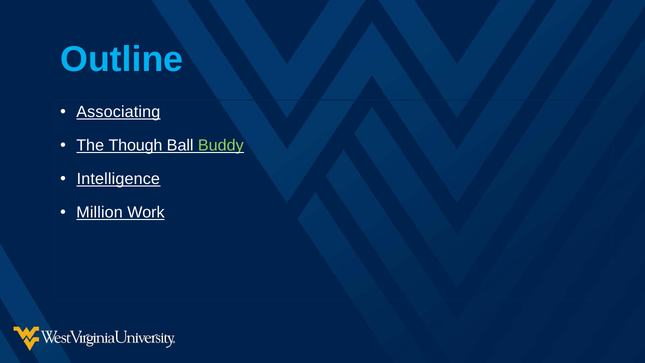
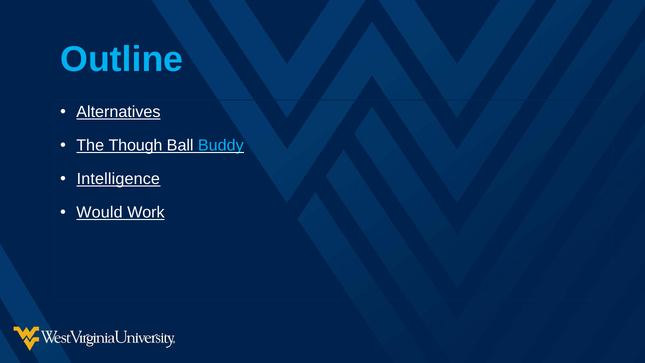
Associating: Associating -> Alternatives (118, 112)
Buddy colour: light green -> light blue (221, 145)
Million: Million -> Would (100, 212)
